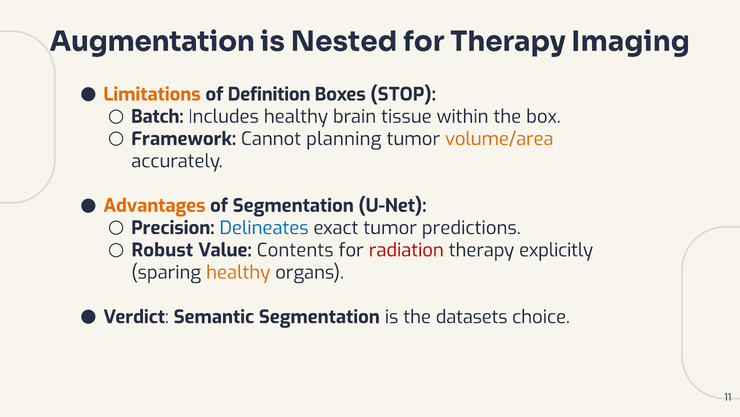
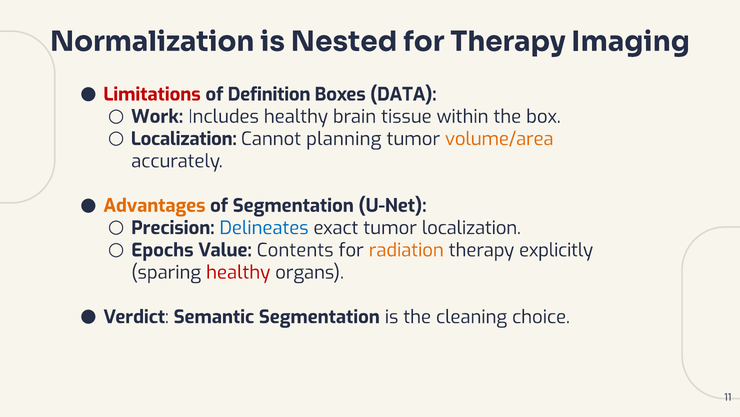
Augmentation: Augmentation -> Normalization (152, 42)
Limitations colour: orange -> red (152, 94)
STOP: STOP -> DATA (403, 94)
Batch: Batch -> Work (157, 116)
Framework: Framework -> Localization (184, 139)
tumor predictions: predictions -> localization (471, 228)
Robust: Robust -> Epochs (162, 250)
radiation colour: red -> orange (406, 250)
healthy colour: orange -> red (238, 272)
datasets: datasets -> cleaning (472, 316)
